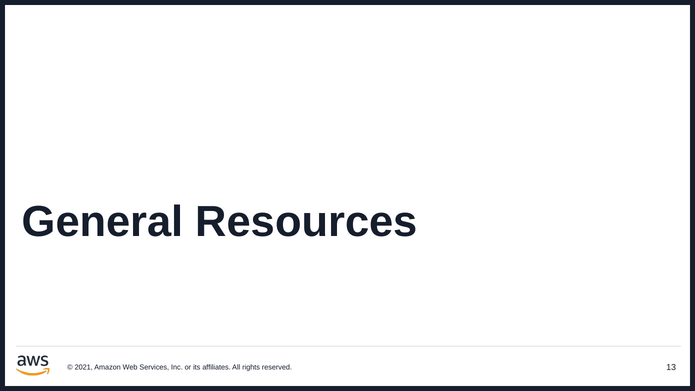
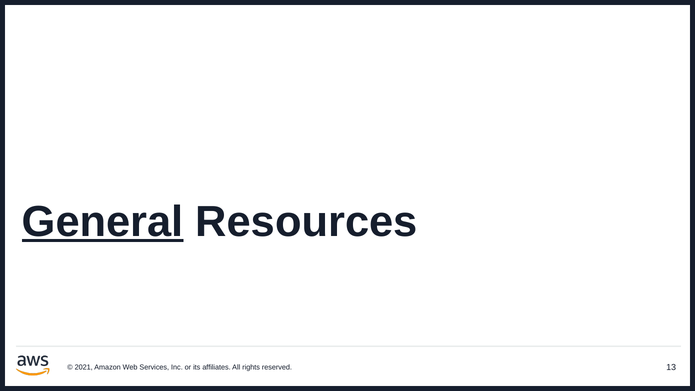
General underline: none -> present (103, 222)
